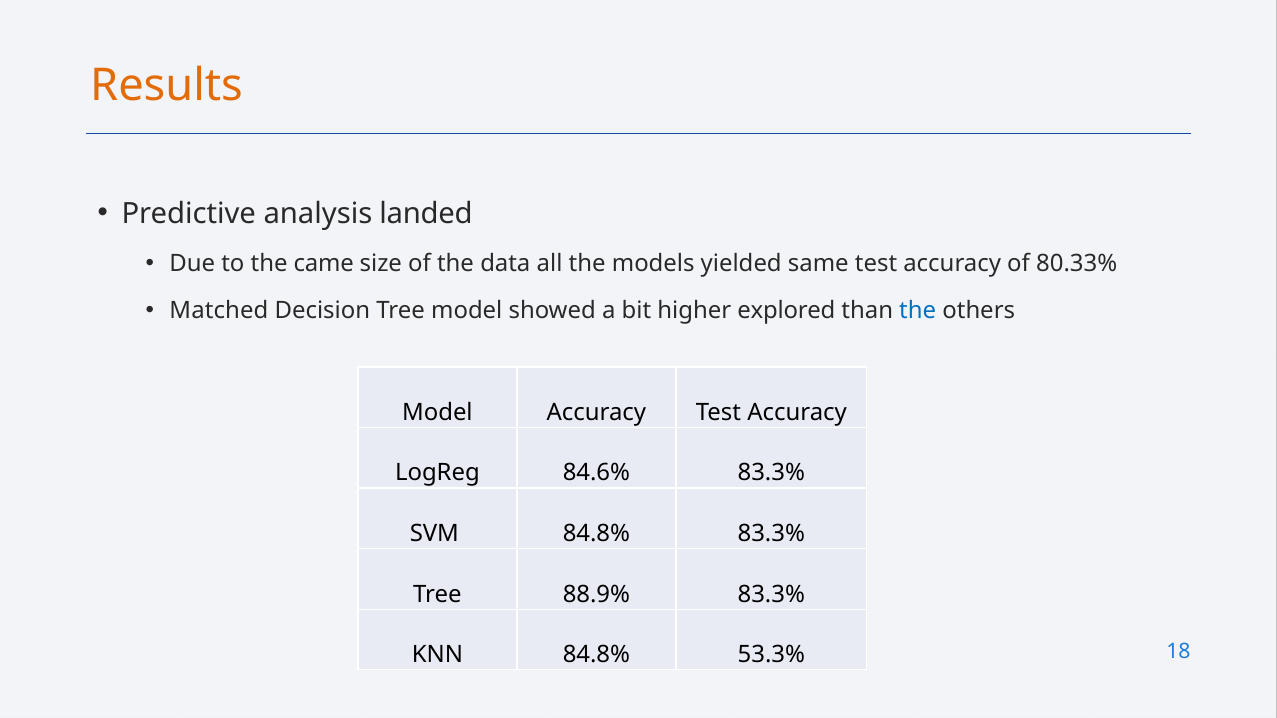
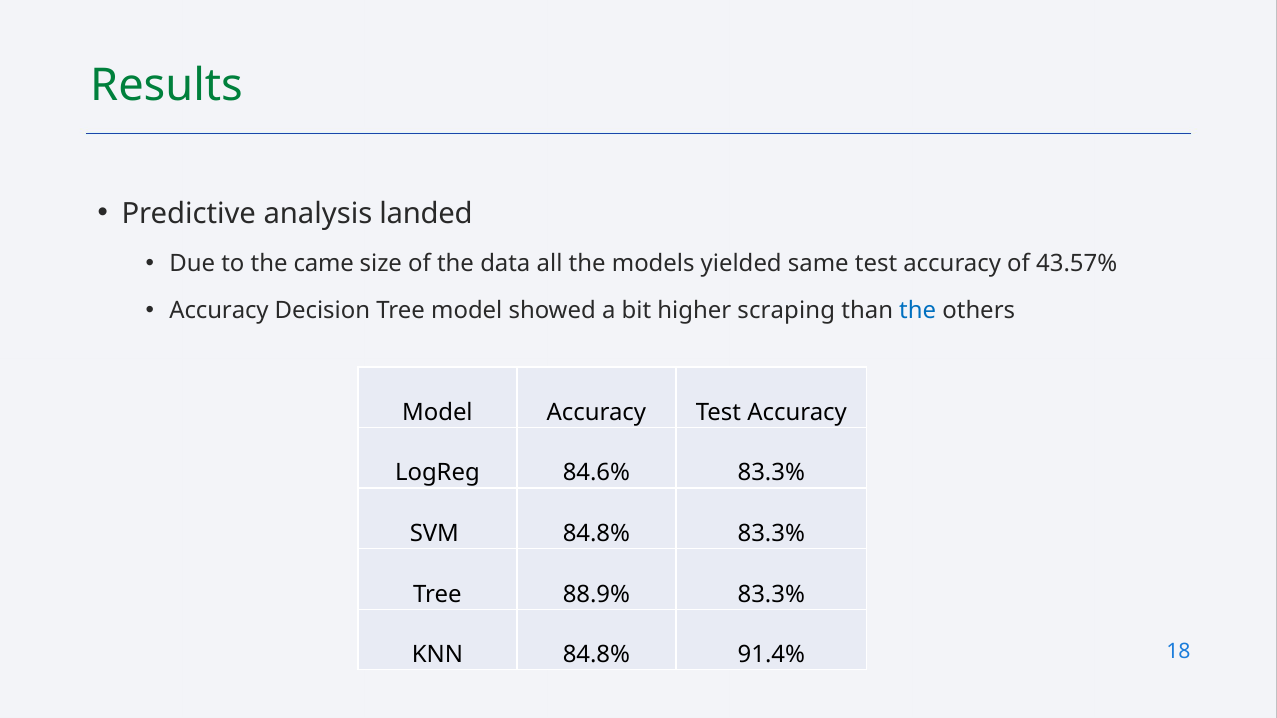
Results colour: orange -> green (167, 85)
80.33%: 80.33% -> 43.57% (1077, 264)
Matched: Matched -> Accuracy (219, 311)
explored: explored -> scraping (786, 311)
53.3%: 53.3% -> 91.4% (771, 655)
